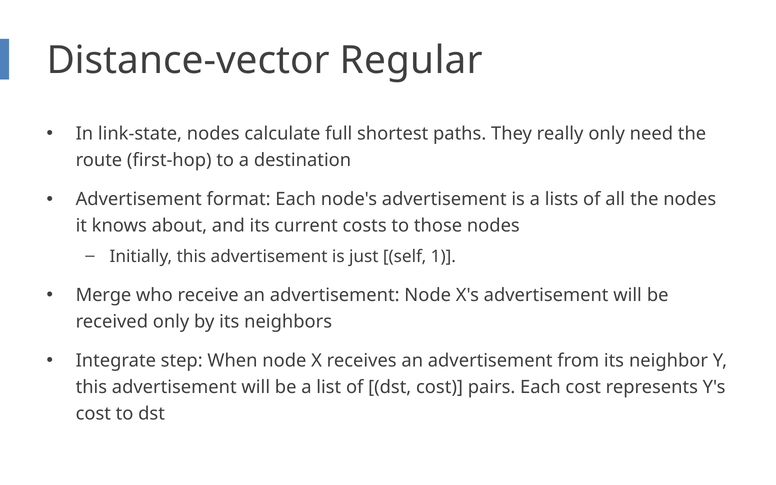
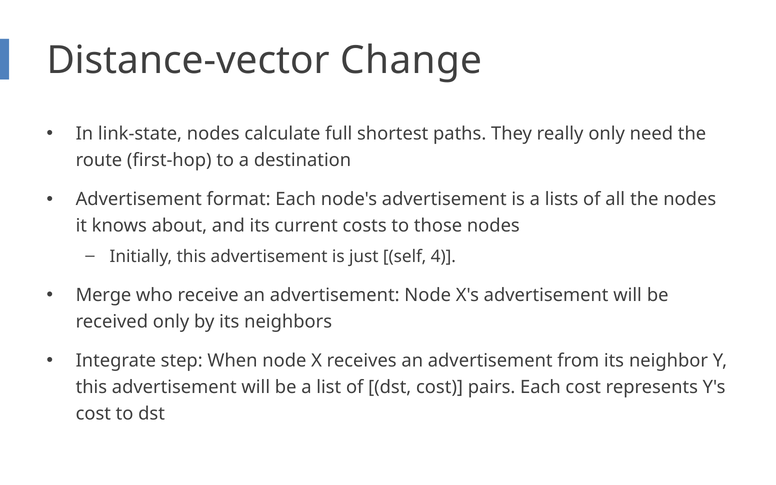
Regular: Regular -> Change (411, 60)
1: 1 -> 4 (443, 256)
